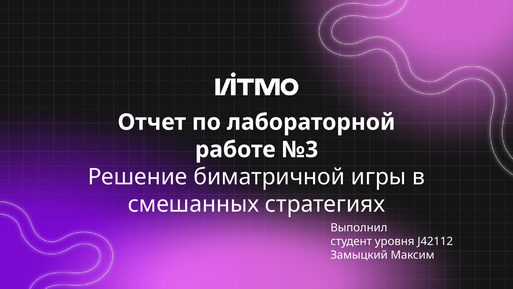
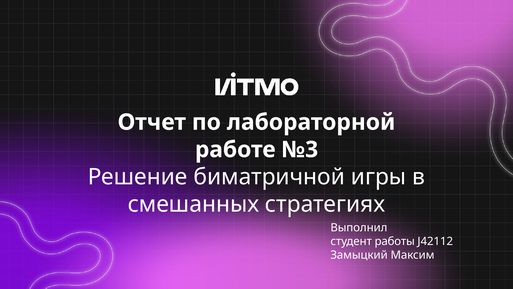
уровня: уровня -> работы (395, 241)
